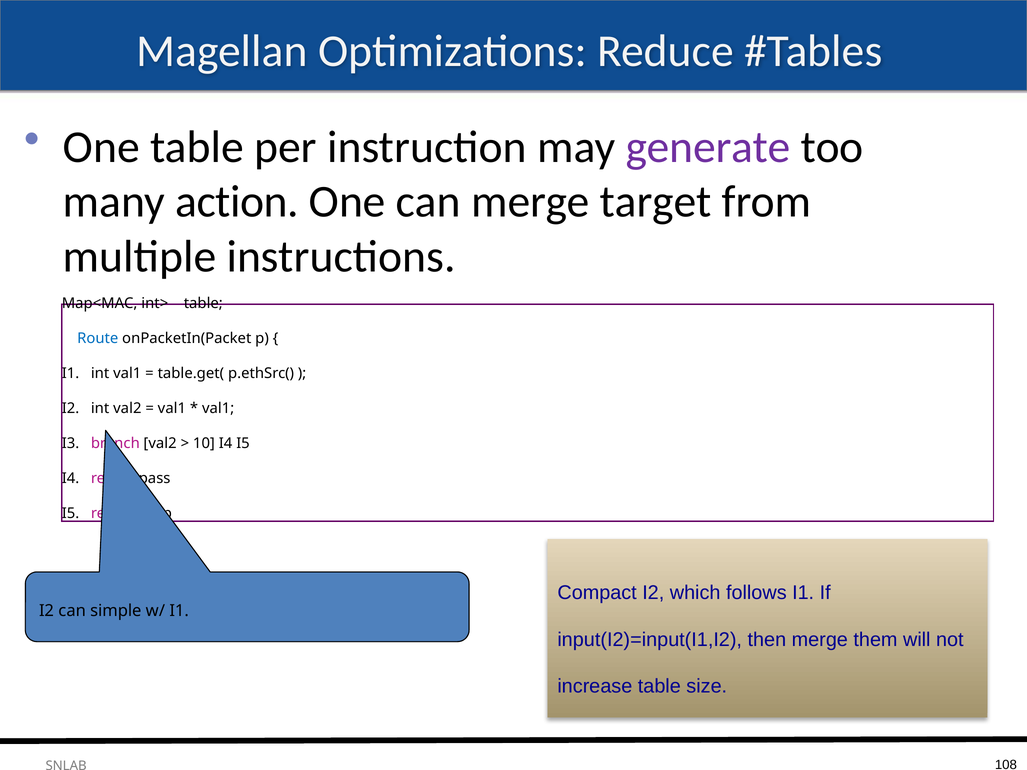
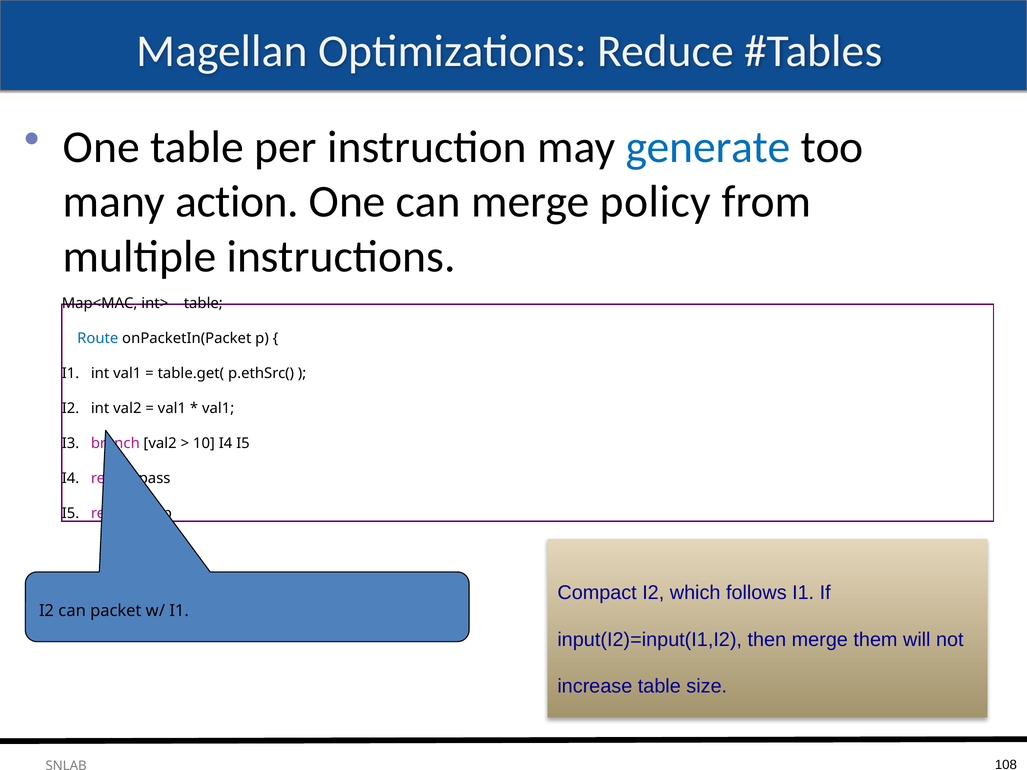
generate colour: purple -> blue (708, 147)
target: target -> policy (655, 202)
simple: simple -> packet (116, 611)
